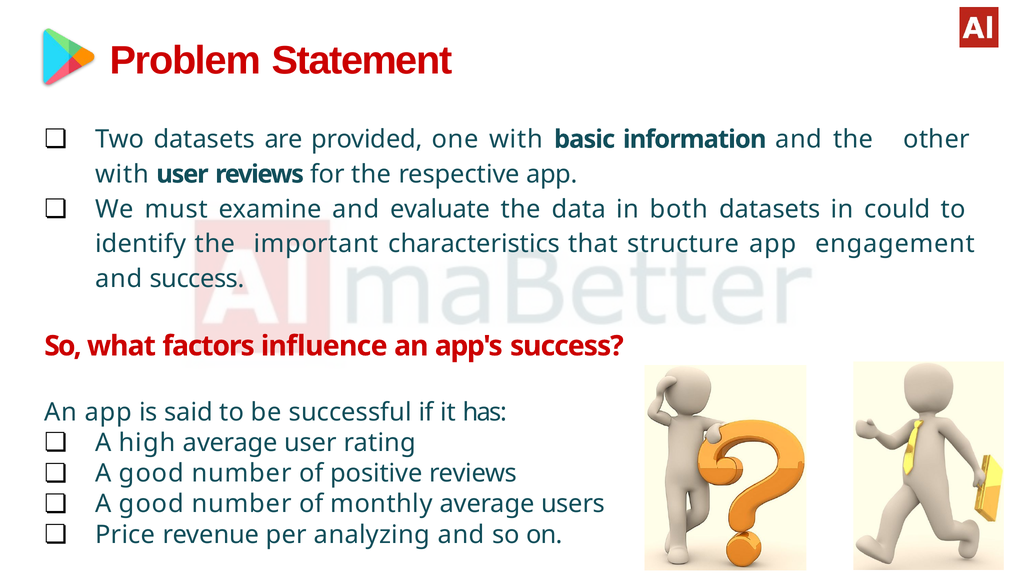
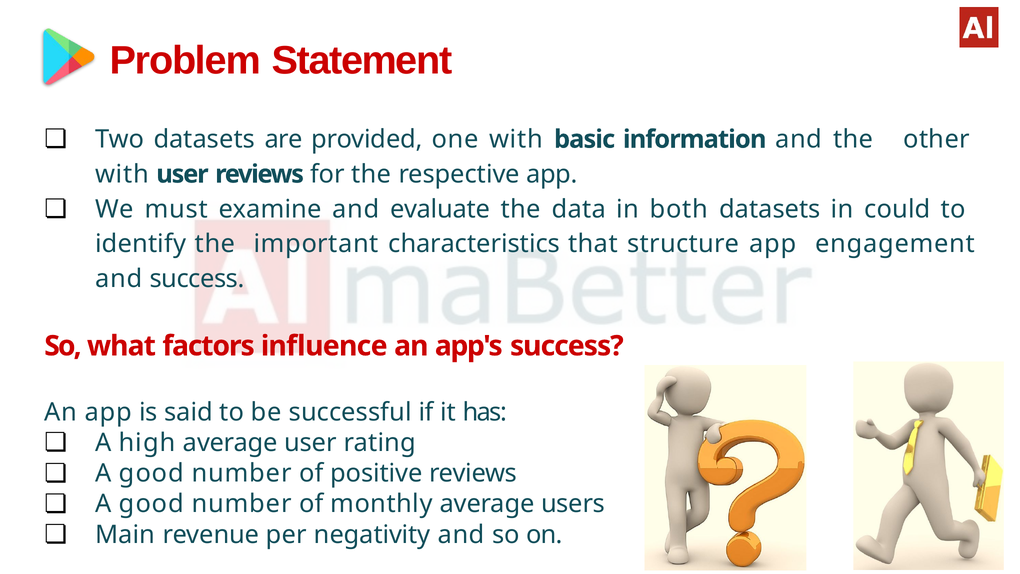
Price: Price -> Main (125, 534)
analyzing: analyzing -> negativity (372, 534)
